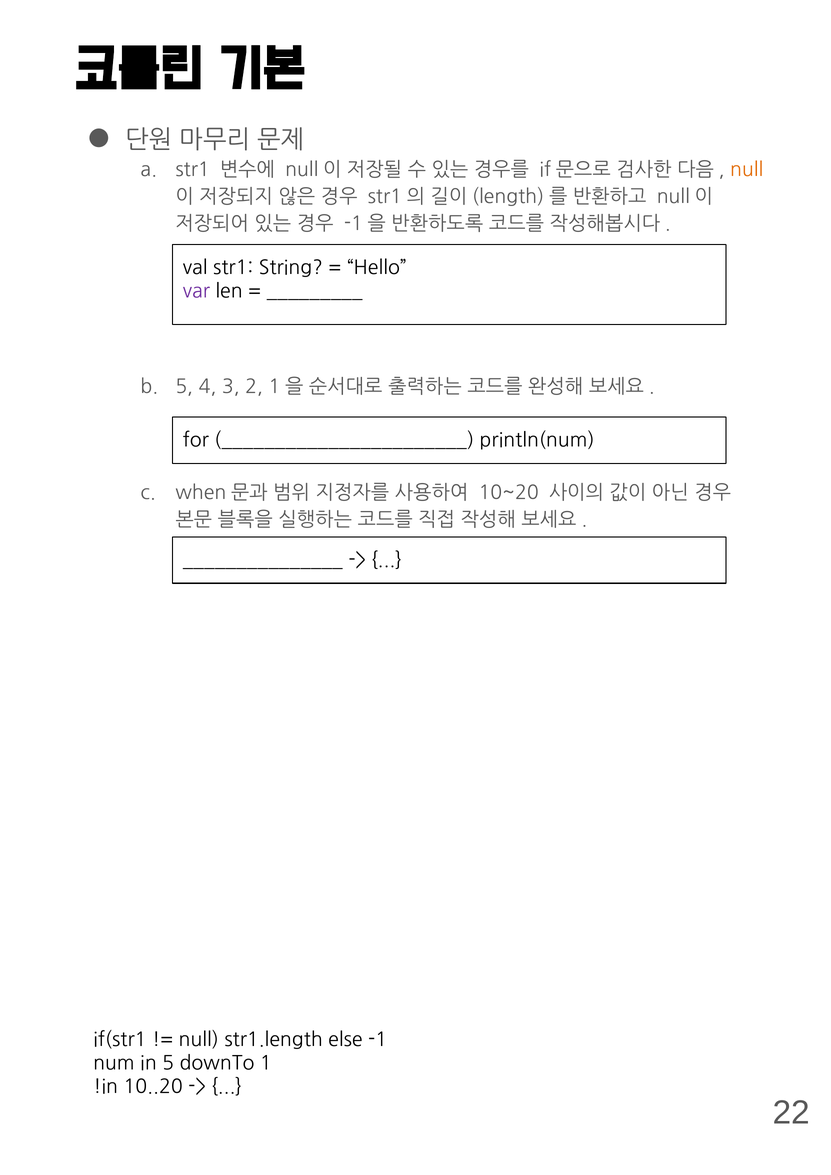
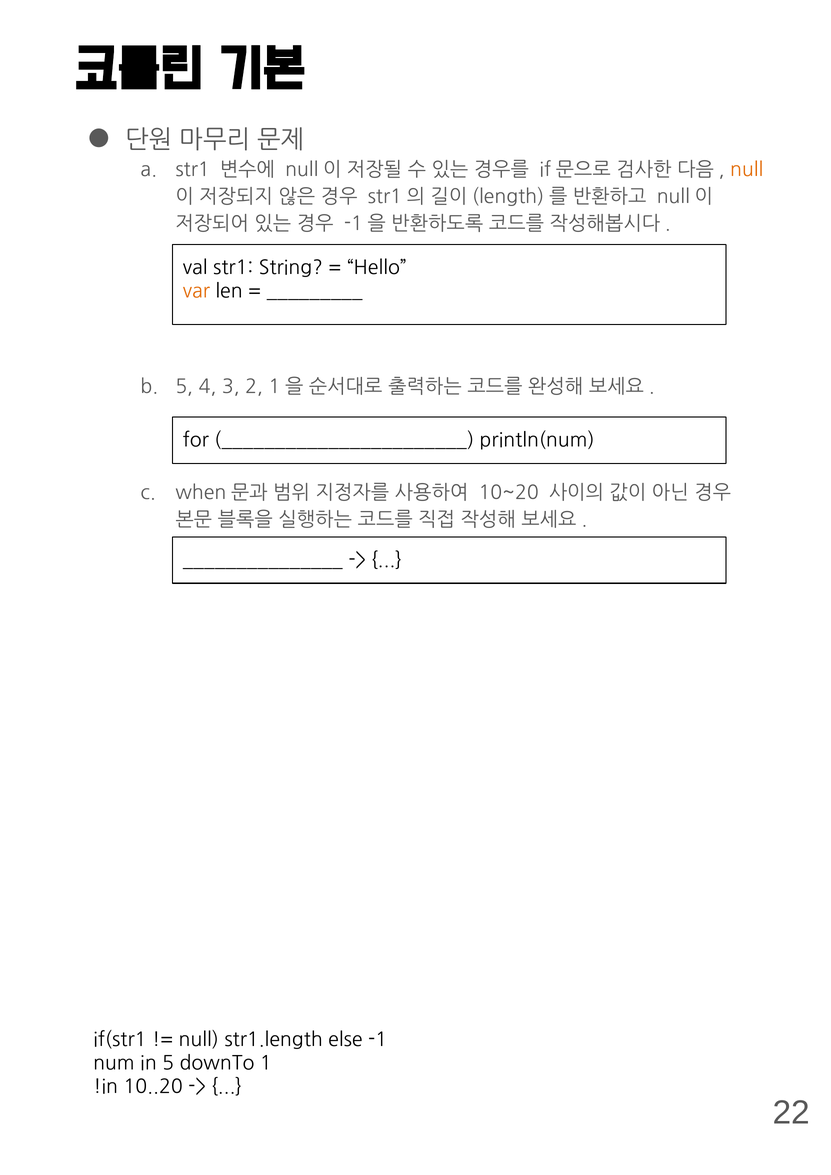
var colour: purple -> orange (196, 291)
